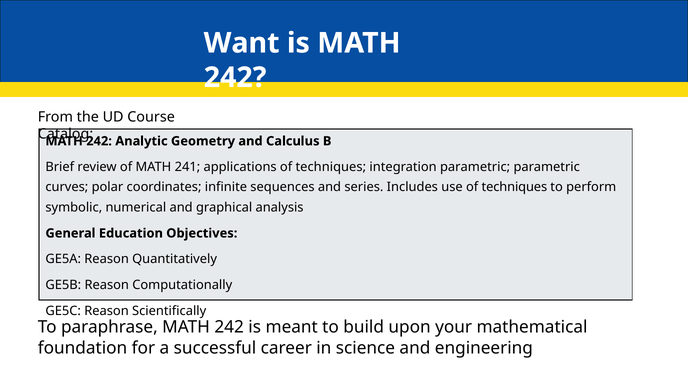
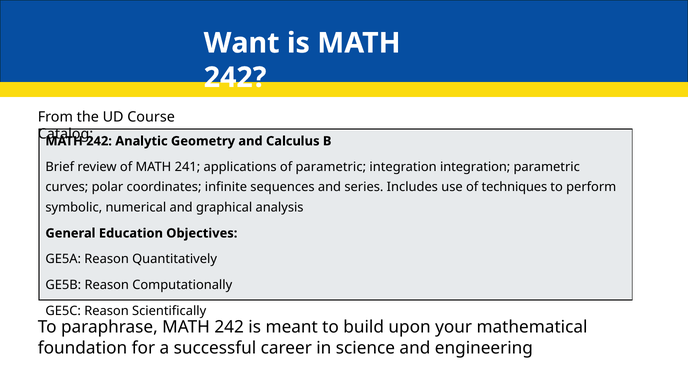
applications of techniques: techniques -> parametric (331, 167)
integration parametric: parametric -> integration (475, 167)
